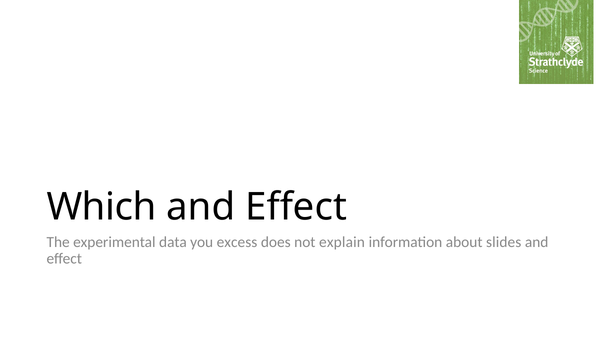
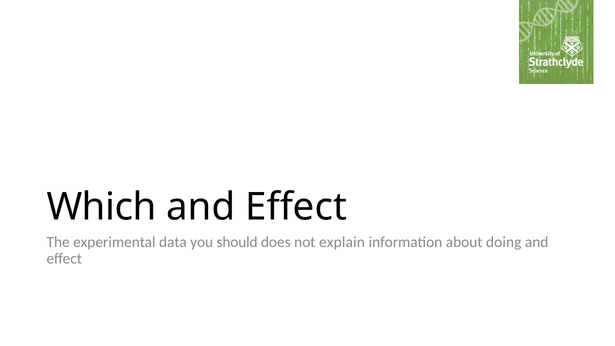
excess: excess -> should (237, 242)
slides: slides -> doing (504, 242)
